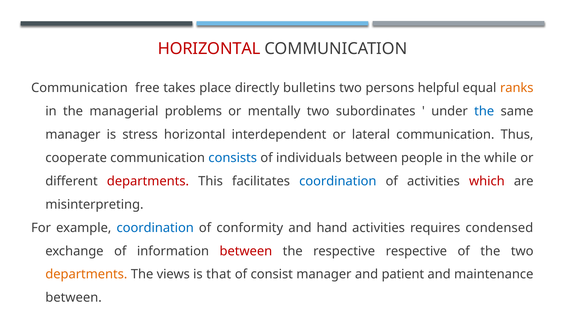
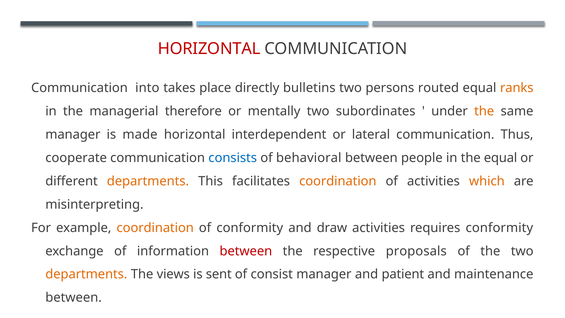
free: free -> into (147, 88)
helpful: helpful -> routed (438, 88)
problems: problems -> therefore (193, 111)
the colour: blue -> orange (484, 111)
stress: stress -> made (140, 134)
individuals: individuals -> behavioral (309, 158)
the while: while -> equal (501, 158)
departments colour: red -> orange (148, 181)
coordination colour: blue -> orange (338, 181)
which colour: red -> orange (487, 181)
coordination colour: blue -> orange (155, 228)
hand: hand -> draw (332, 228)
requires condensed: condensed -> conformity (499, 228)
respective respective: respective -> proposals (416, 251)
that: that -> sent (219, 274)
